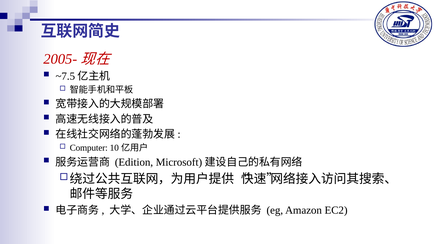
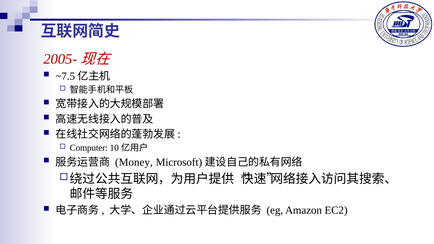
Edition: Edition -> Money (134, 162)
